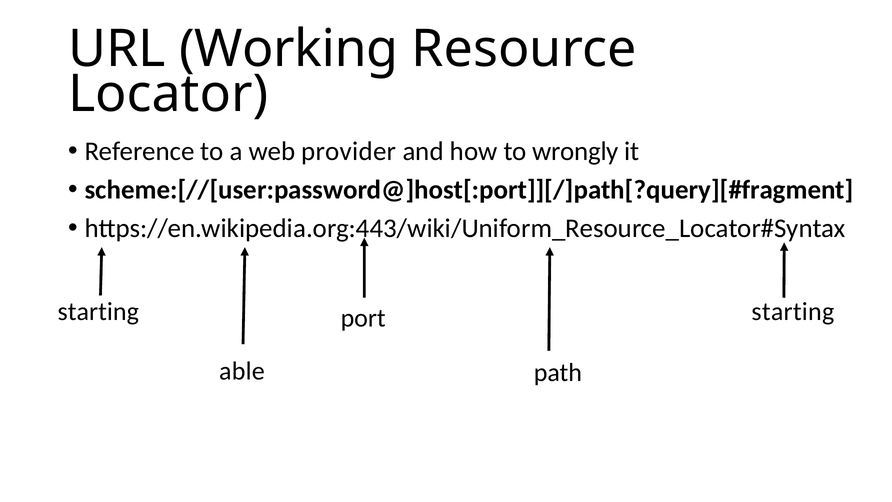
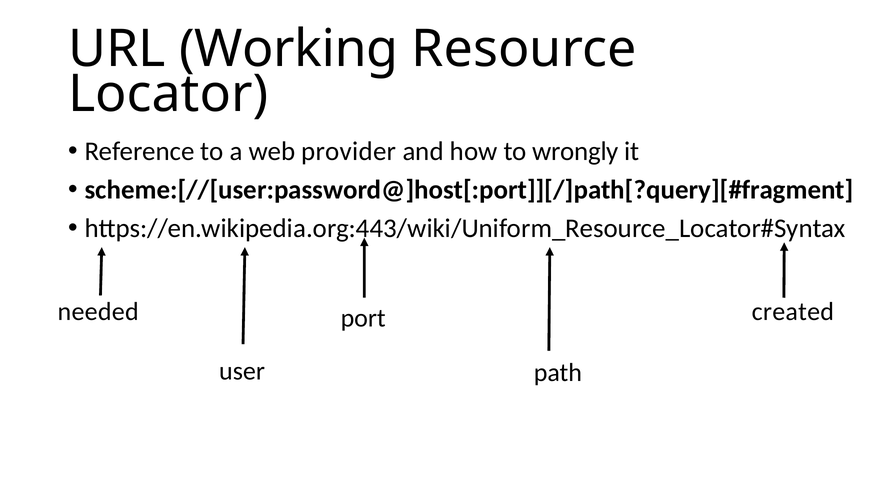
starting: starting -> needed (98, 311)
starting: starting -> created (793, 311)
able: able -> user (242, 371)
